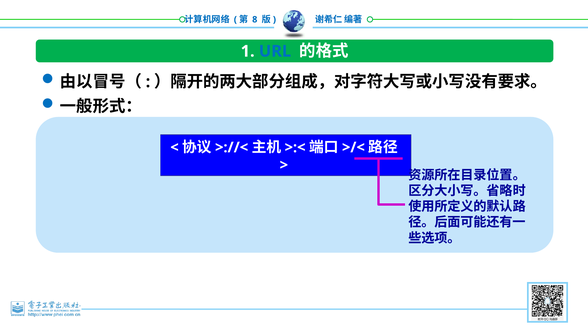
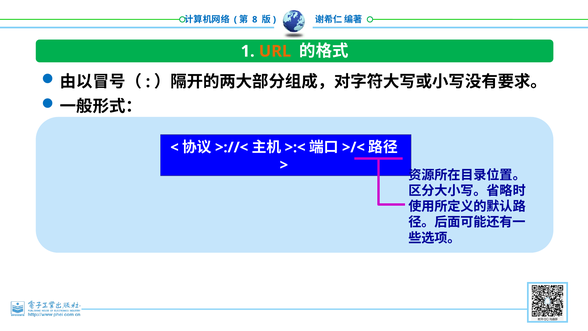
URL colour: blue -> orange (275, 51)
